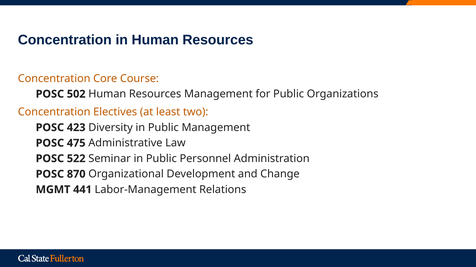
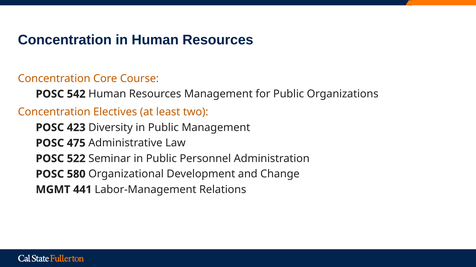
502: 502 -> 542 (76, 94)
870: 870 -> 580 (76, 175)
